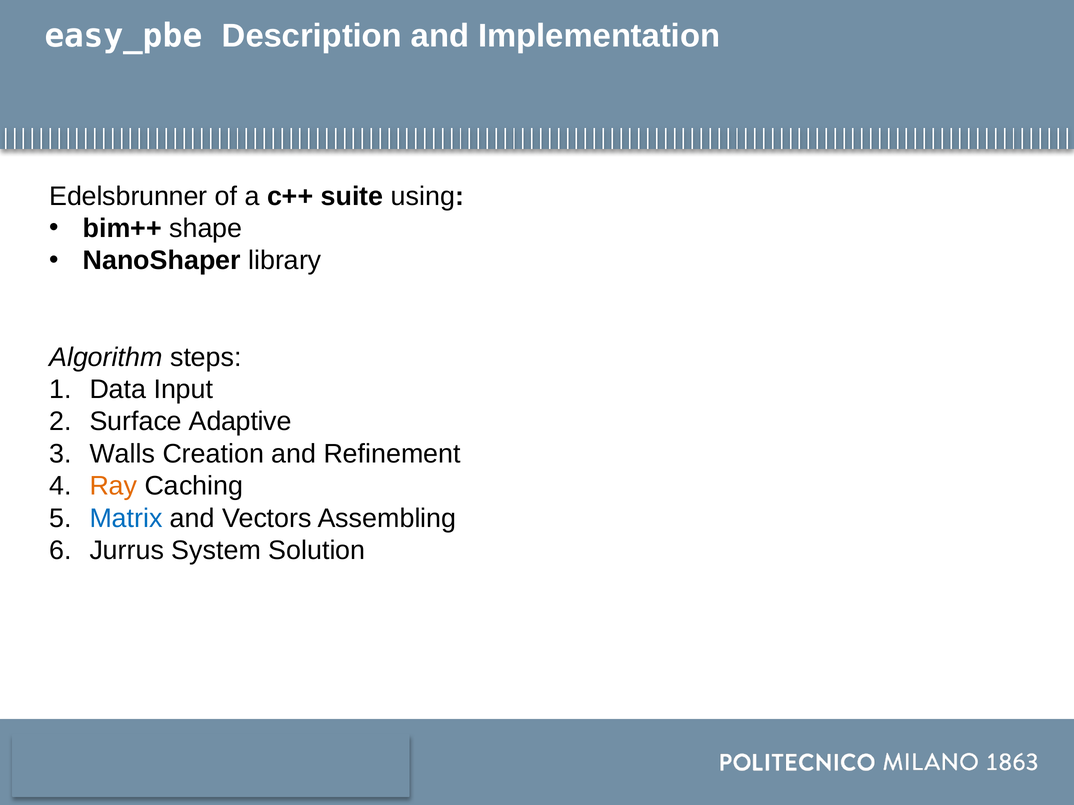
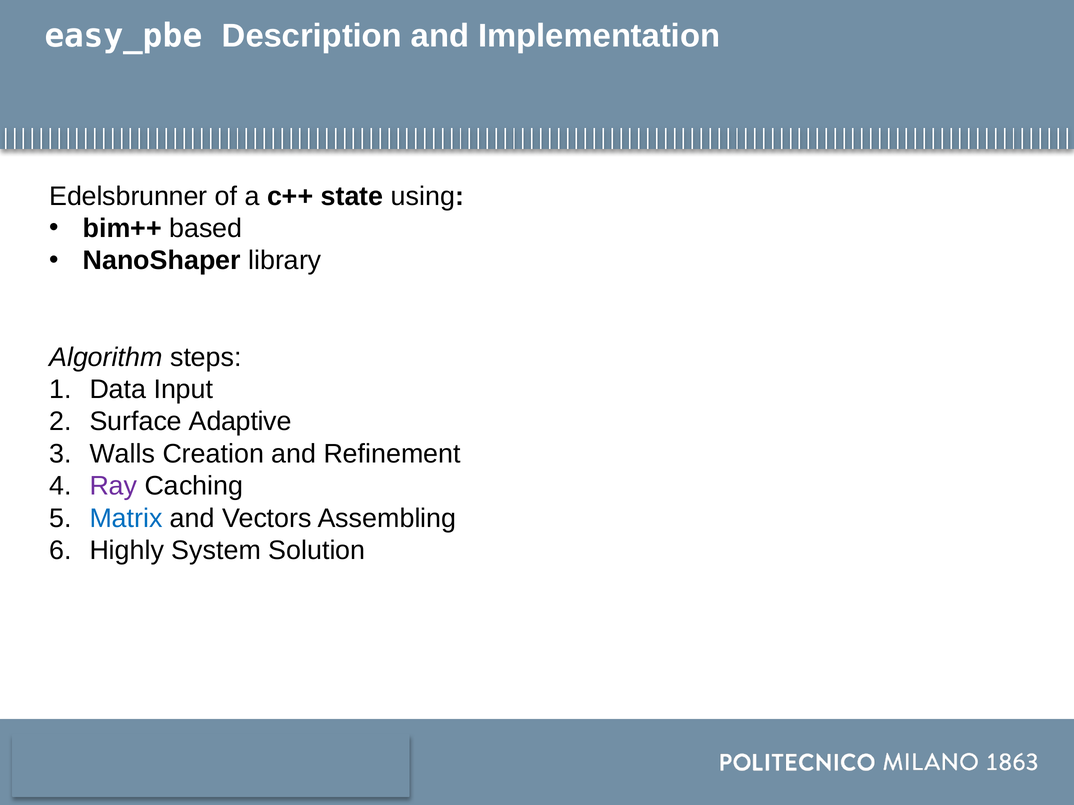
suite: suite -> state (352, 196)
shape: shape -> based (206, 229)
Ray colour: orange -> purple (113, 486)
Jurrus: Jurrus -> Highly (127, 551)
